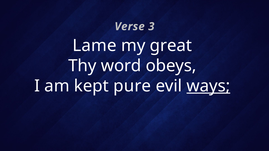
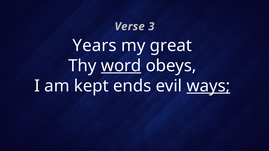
Lame: Lame -> Years (95, 46)
word underline: none -> present (121, 66)
pure: pure -> ends (132, 86)
